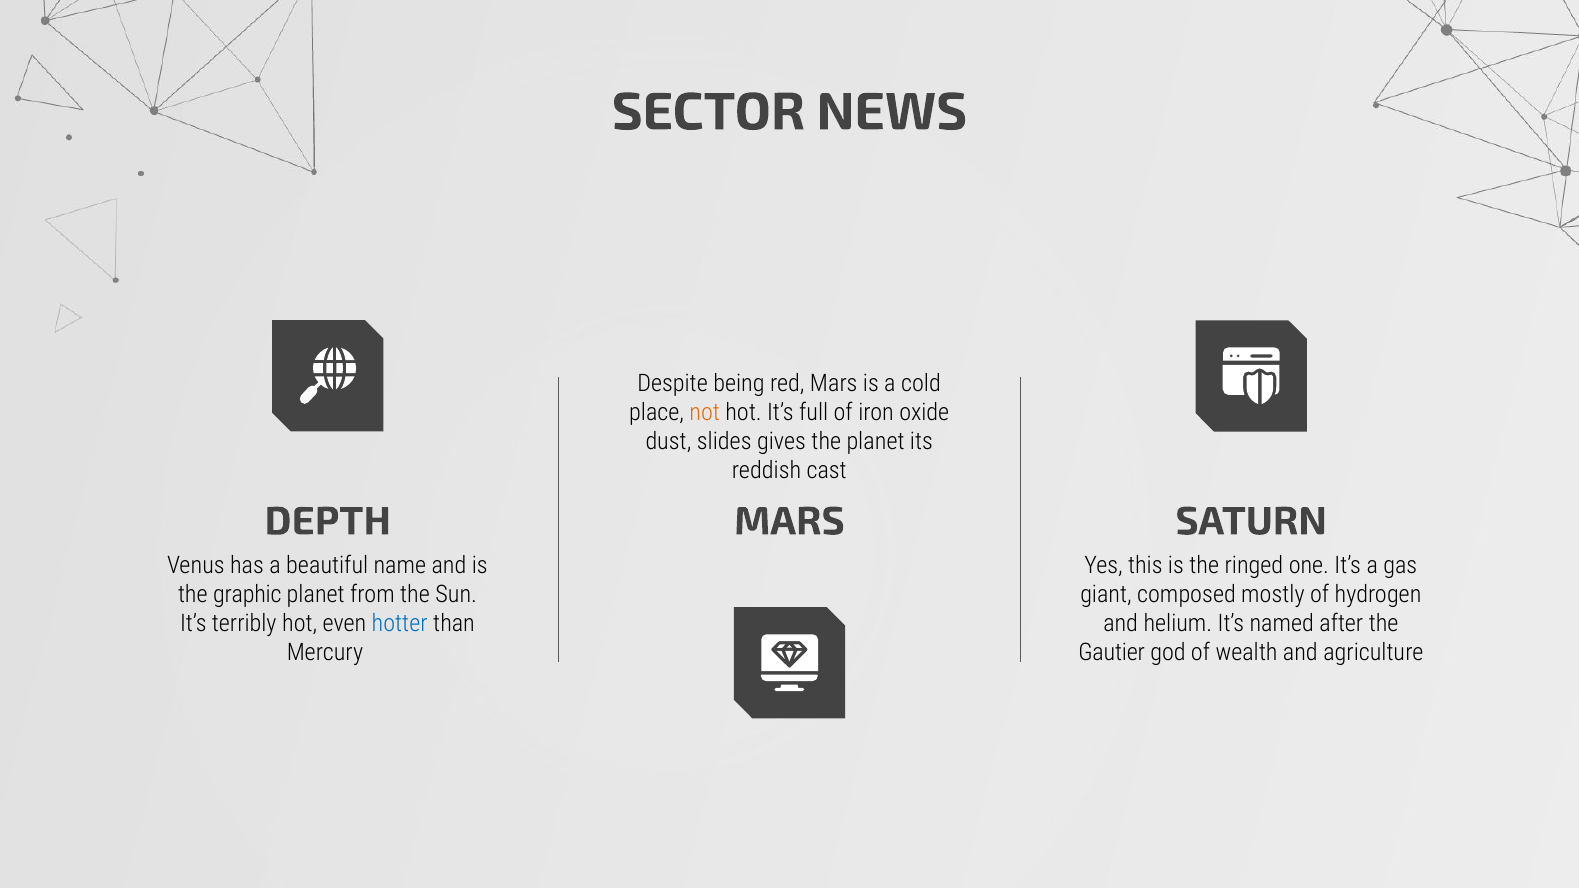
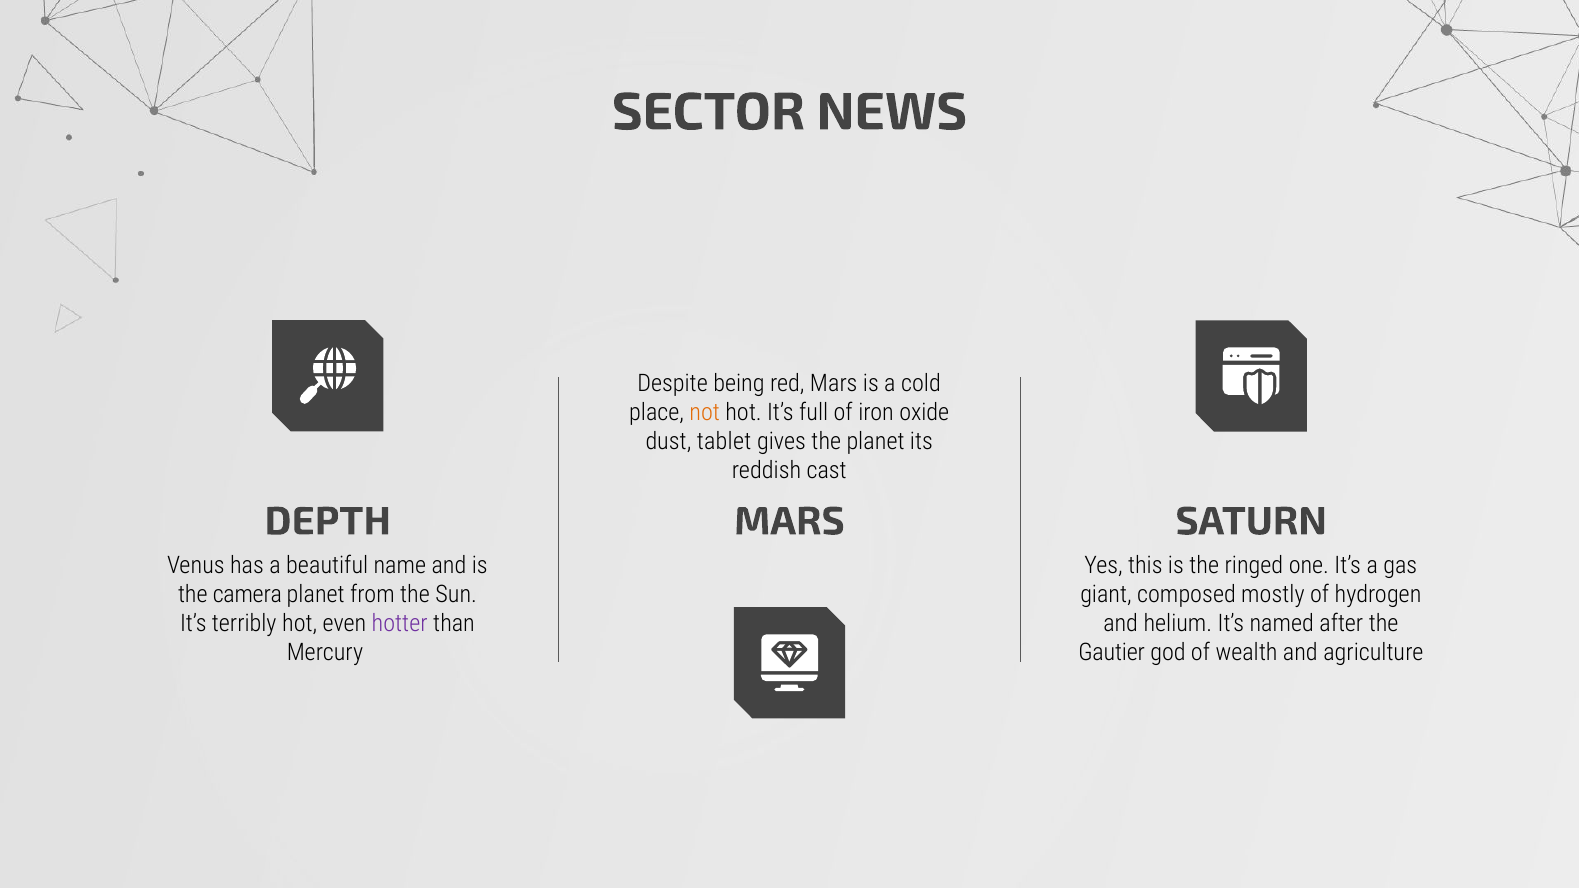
slides: slides -> tablet (724, 442)
graphic: graphic -> camera (247, 595)
hotter colour: blue -> purple (400, 624)
